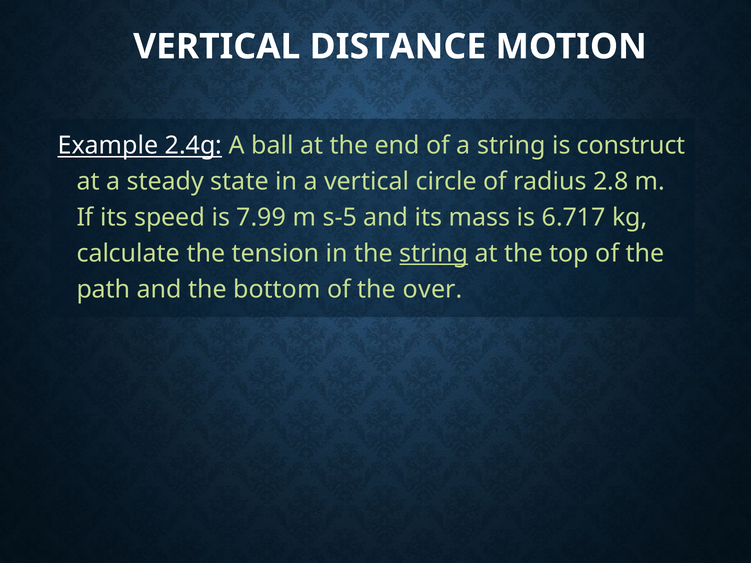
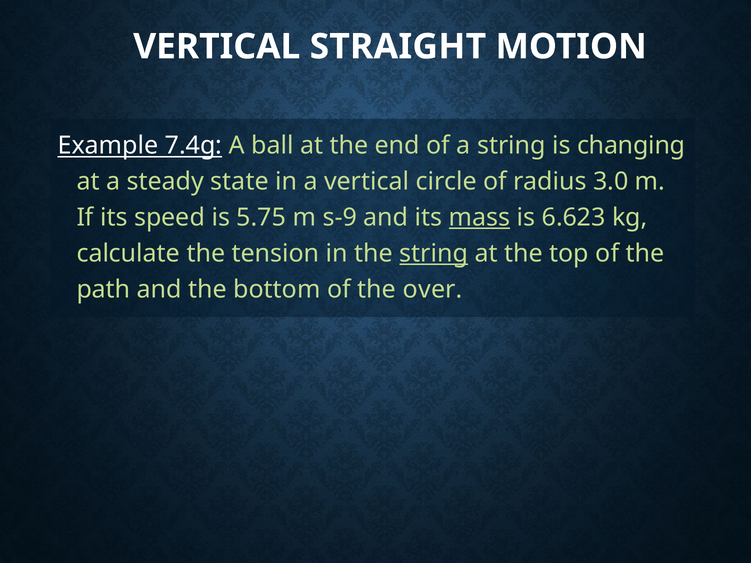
DISTANCE: DISTANCE -> STRAIGHT (398, 47)
2.4g: 2.4g -> 7.4g (193, 145)
construct: construct -> changing (631, 145)
2.8: 2.8 -> 3.0 (611, 181)
7.99: 7.99 -> 5.75 (261, 218)
s-5: s-5 -> s-9 (340, 218)
mass underline: none -> present (479, 218)
6.717: 6.717 -> 6.623 (574, 218)
